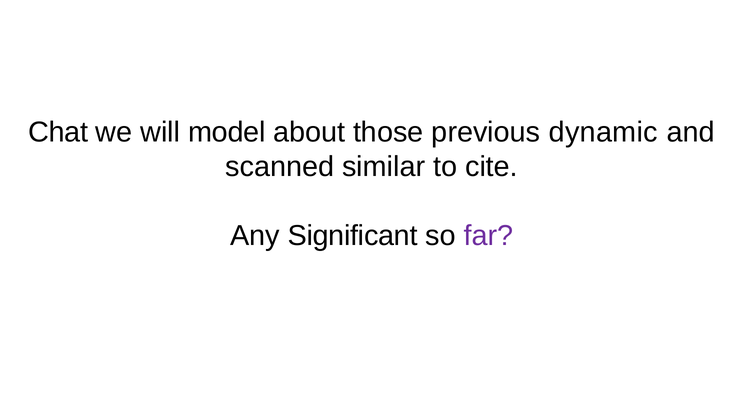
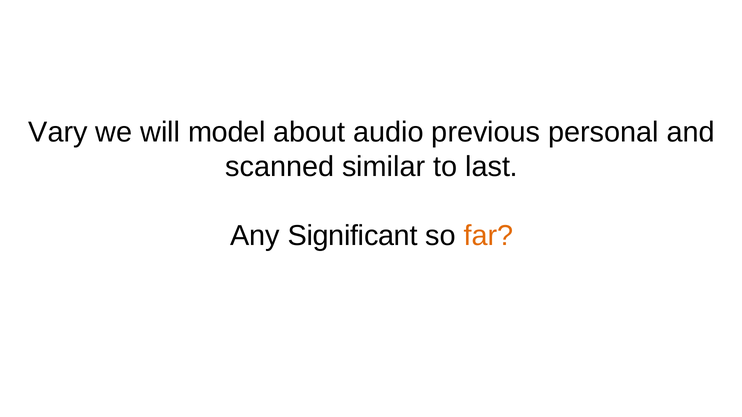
Chat: Chat -> Vary (58, 132)
those: those -> audio (388, 132)
dynamic: dynamic -> personal (603, 132)
cite: cite -> last (492, 167)
far colour: purple -> orange (488, 236)
